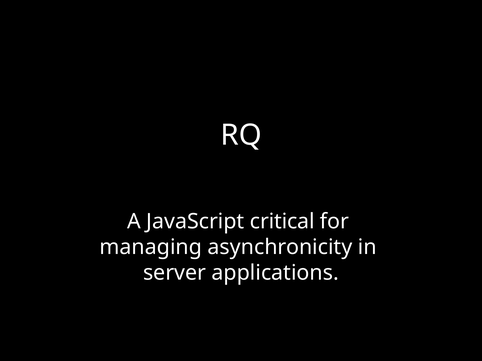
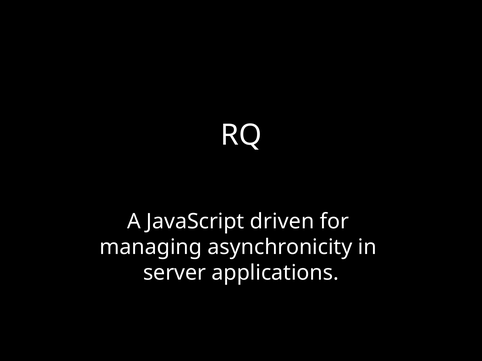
critical: critical -> driven (282, 222)
